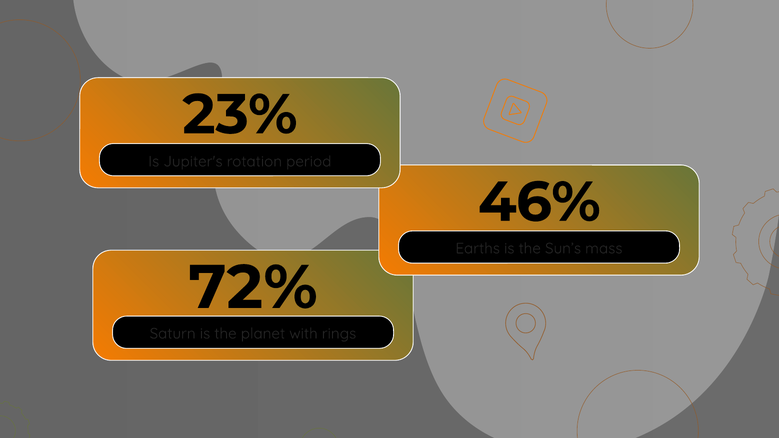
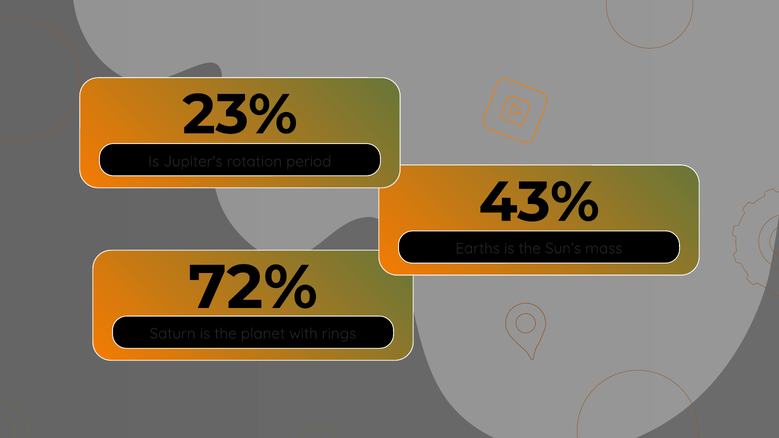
46%: 46% -> 43% (539, 202)
